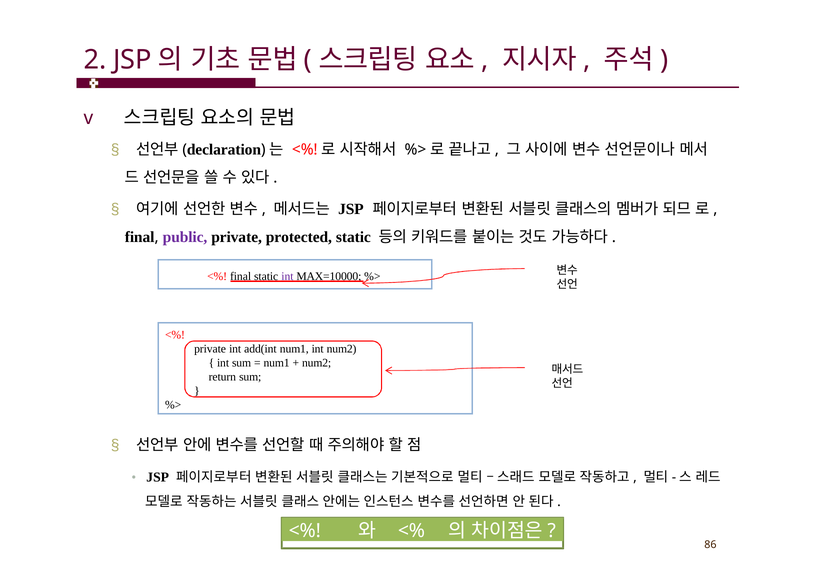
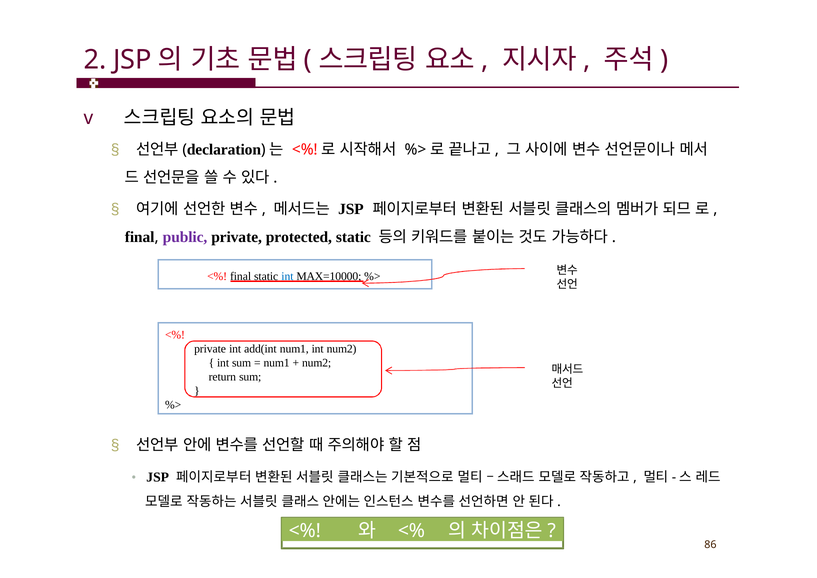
int colour: purple -> blue (287, 276)
